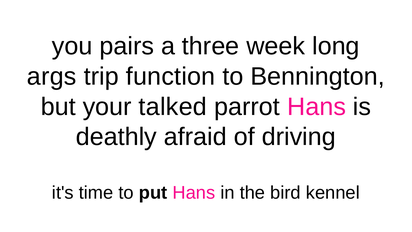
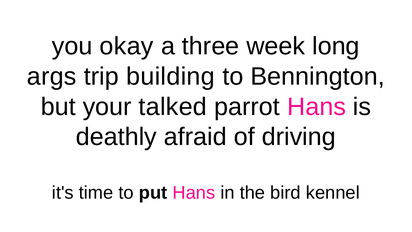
pairs: pairs -> okay (127, 46)
function: function -> building (171, 76)
